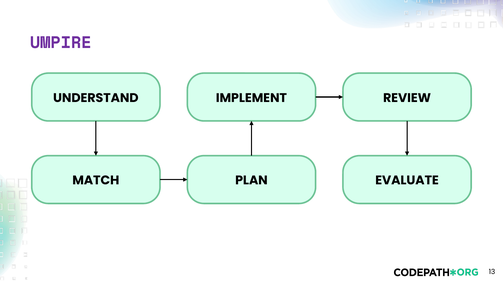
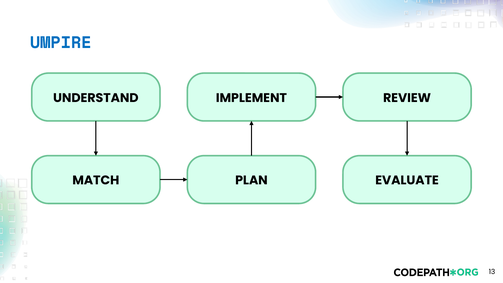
UMPIRE colour: purple -> blue (61, 43)
